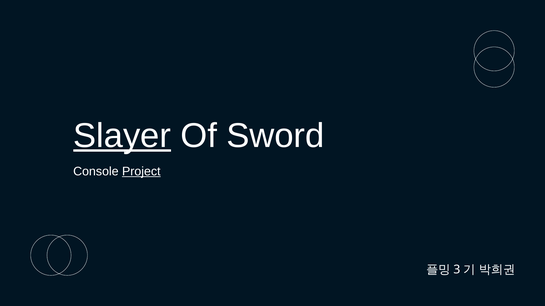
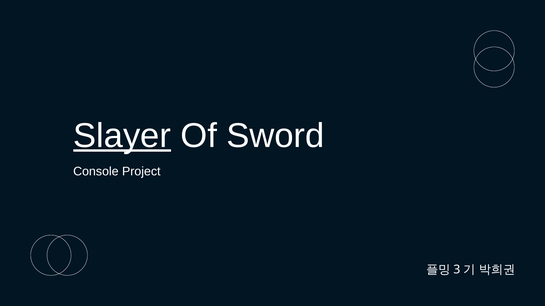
Project underline: present -> none (141, 172)
